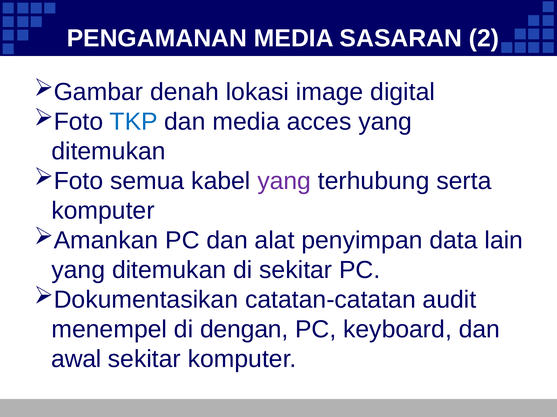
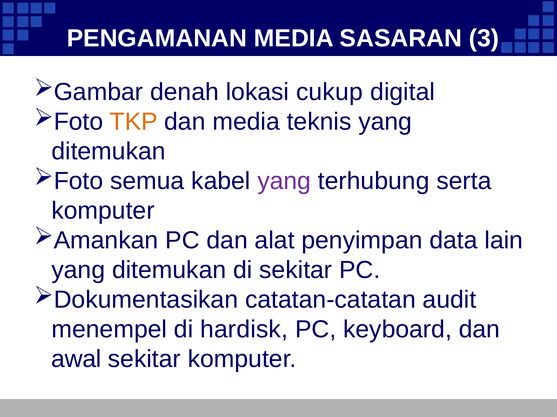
2: 2 -> 3 (484, 38)
image: image -> cukup (330, 92)
TKP colour: blue -> orange (134, 122)
acces: acces -> teknis (319, 122)
dengan: dengan -> hardisk (244, 330)
